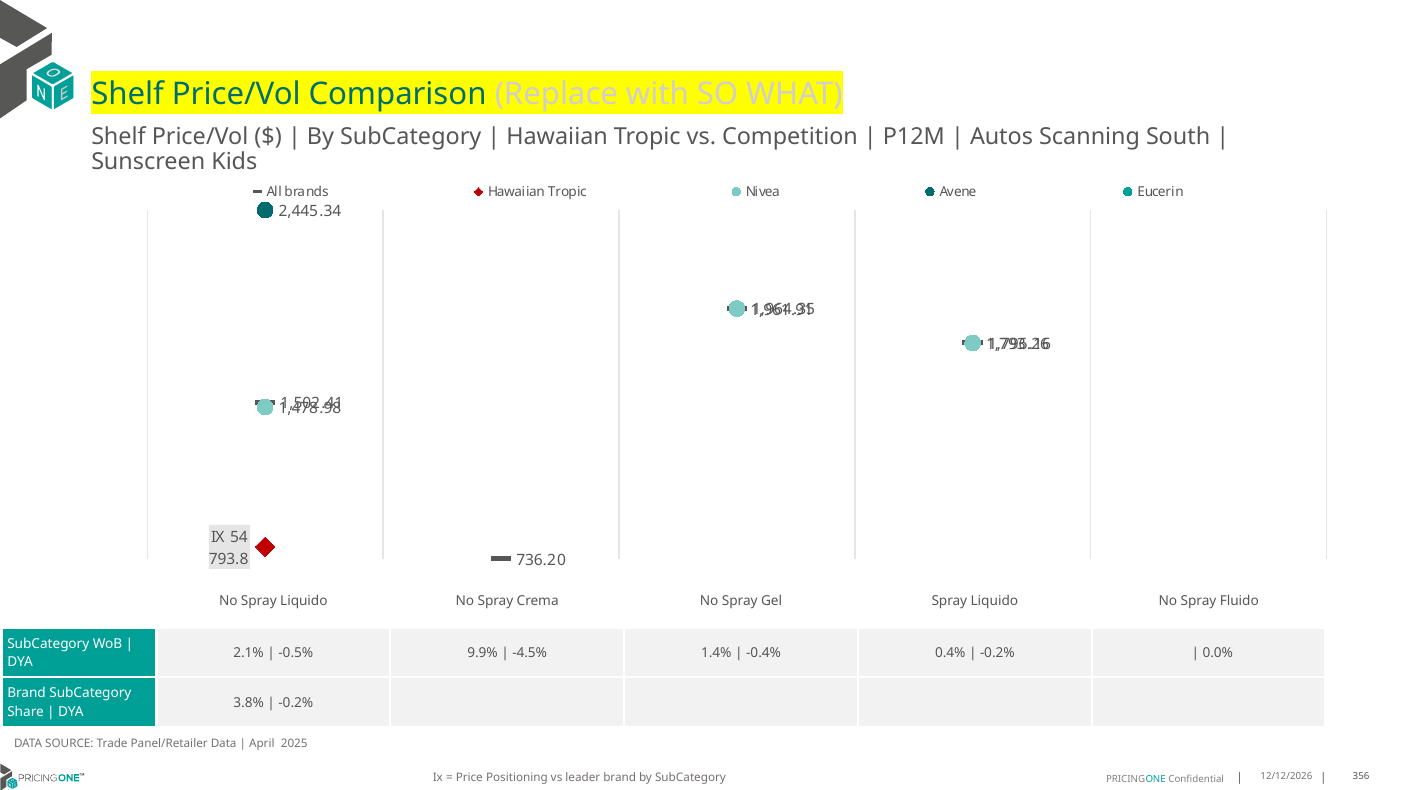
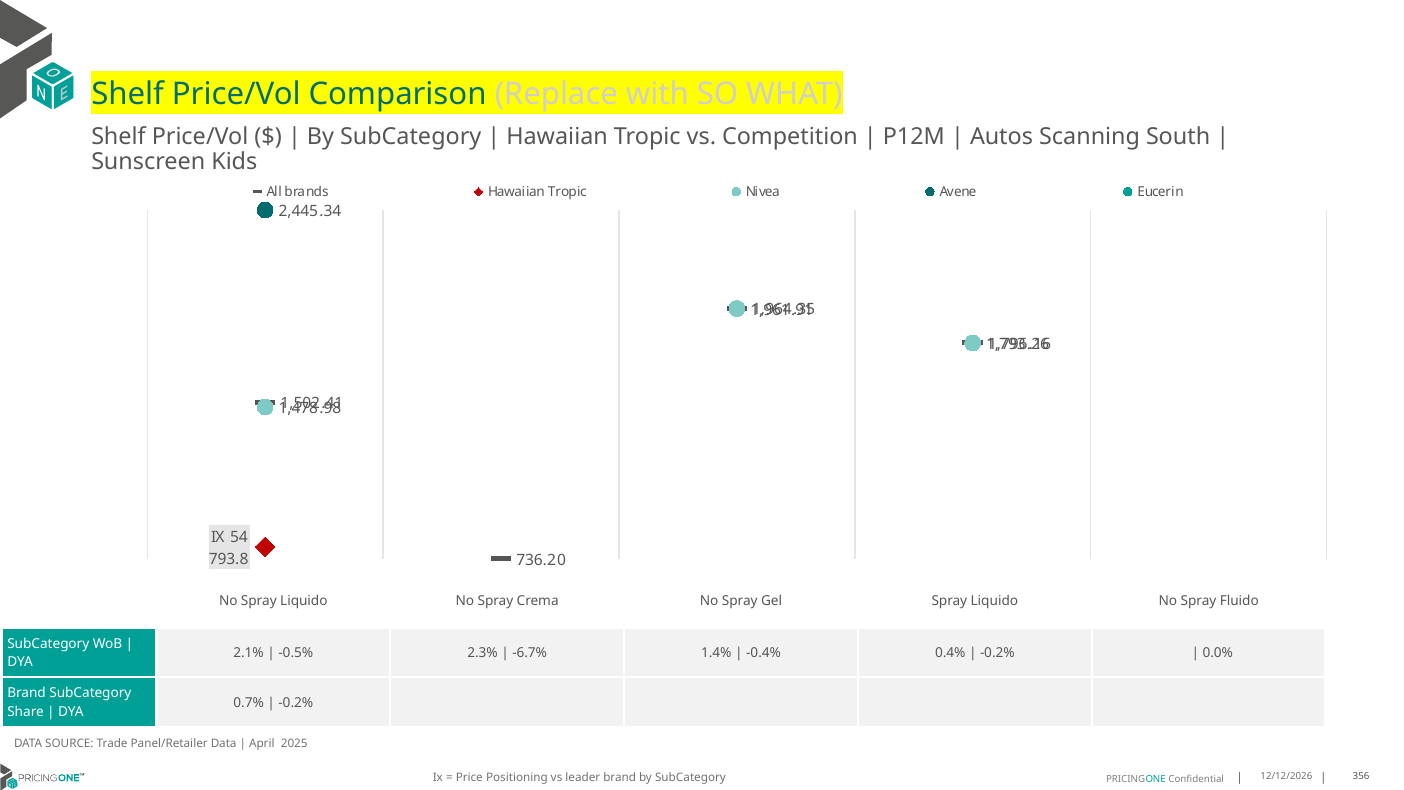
9.9%: 9.9% -> 2.3% (483, 653)
-4.5%: -4.5% -> -6.7% (530, 653)
3.8%: 3.8% -> 0.7% (249, 702)
